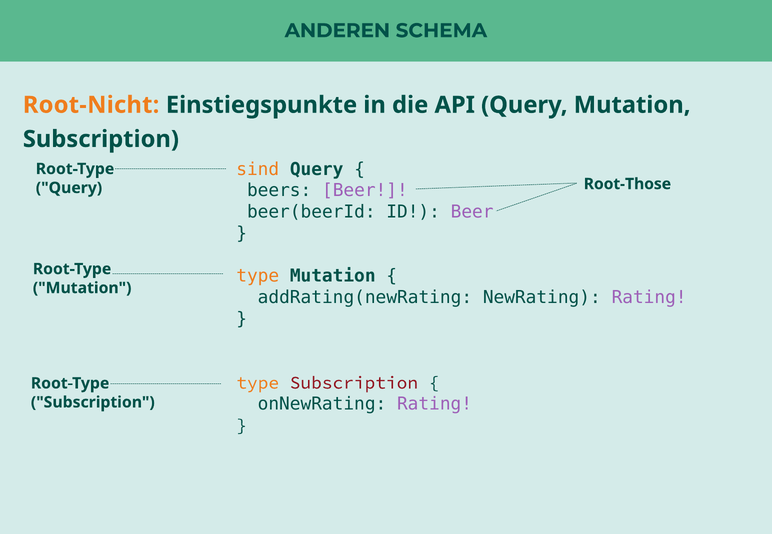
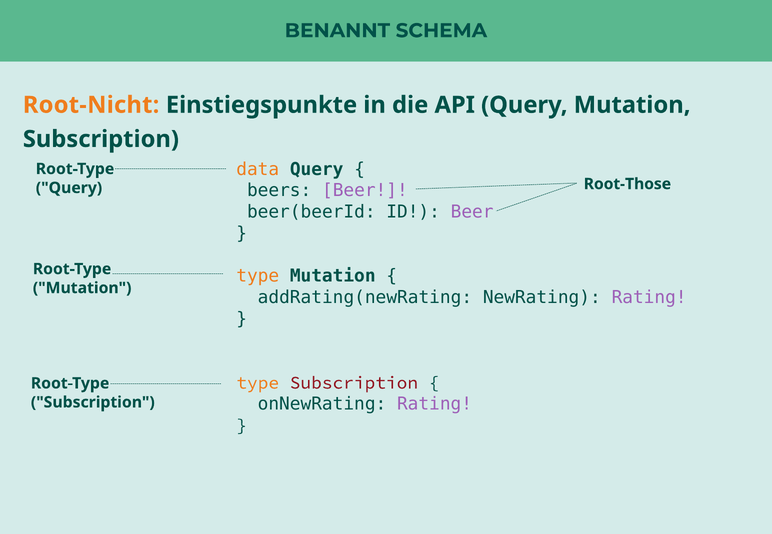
ANDEREN: ANDEREN -> BENANNT (337, 31)
sind: sind -> data (258, 169)
